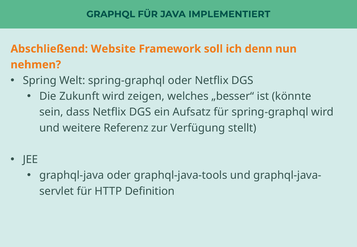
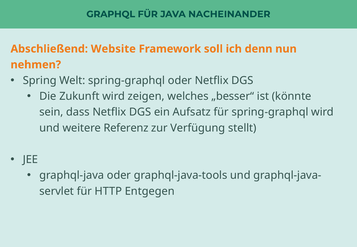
IMPLEMENTIERT: IMPLEMENTIERT -> NACHEINANDER (229, 14)
Definition: Definition -> Entgegen (150, 191)
